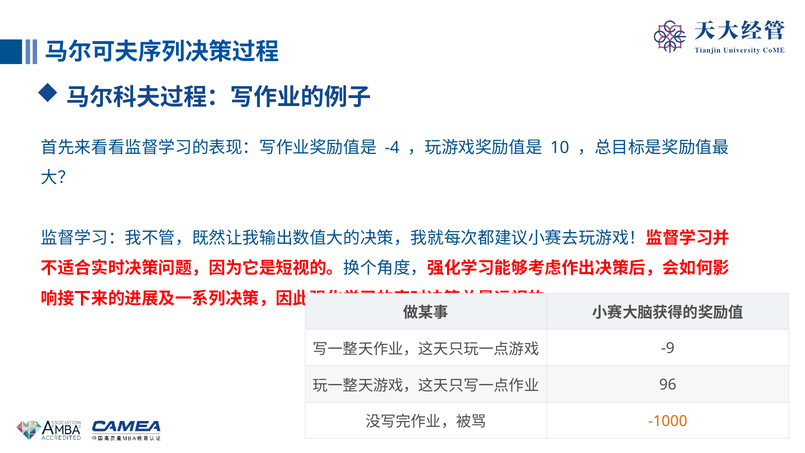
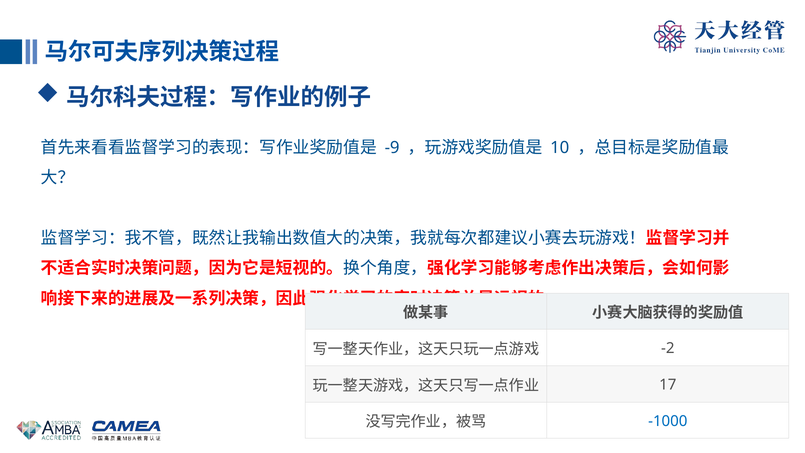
-4: -4 -> -9 (392, 148)
-9: -9 -> -2 (668, 348)
96: 96 -> 17 (668, 385)
-1000 colour: orange -> blue (668, 421)
